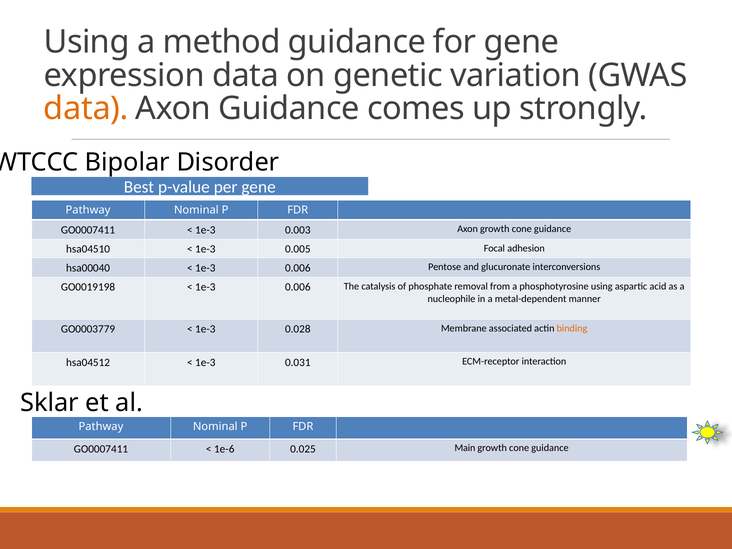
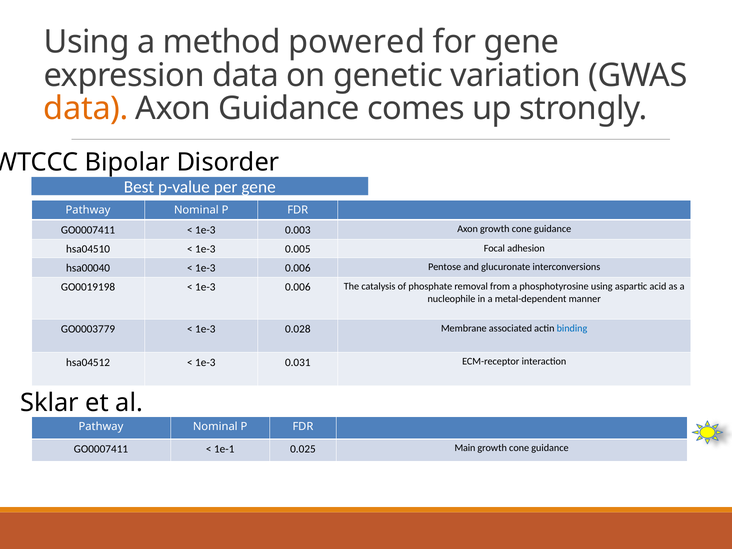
method guidance: guidance -> powered (357, 42)
binding colour: orange -> blue (572, 328)
1e-6: 1e-6 -> 1e-1 (224, 449)
